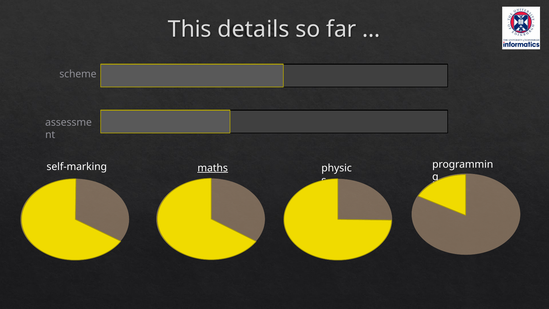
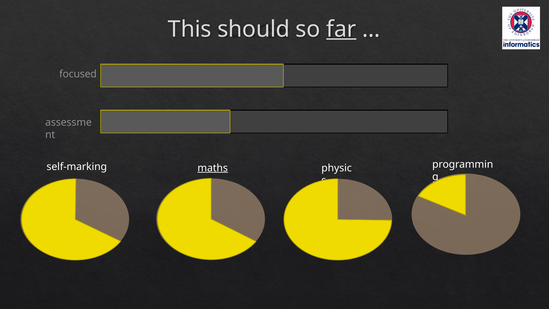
details: details -> should (254, 29)
far underline: none -> present (341, 29)
scheme: scheme -> focused (78, 74)
